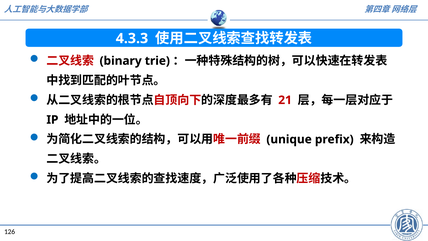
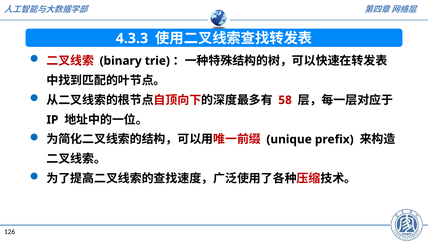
21: 21 -> 58 (285, 100)
